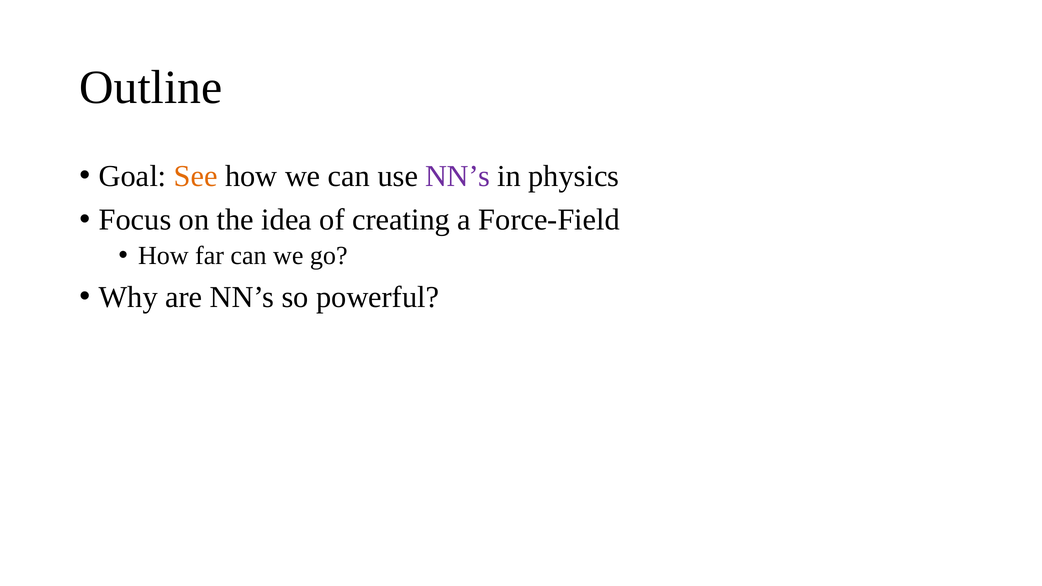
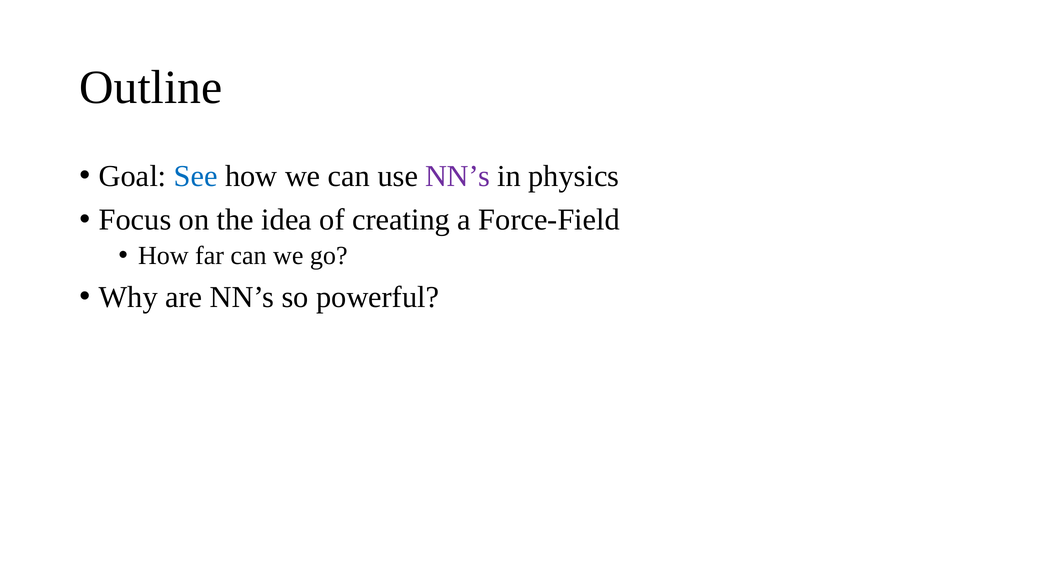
See colour: orange -> blue (196, 176)
